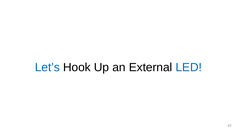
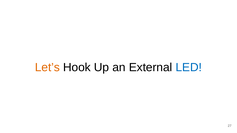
Let’s colour: blue -> orange (47, 67)
